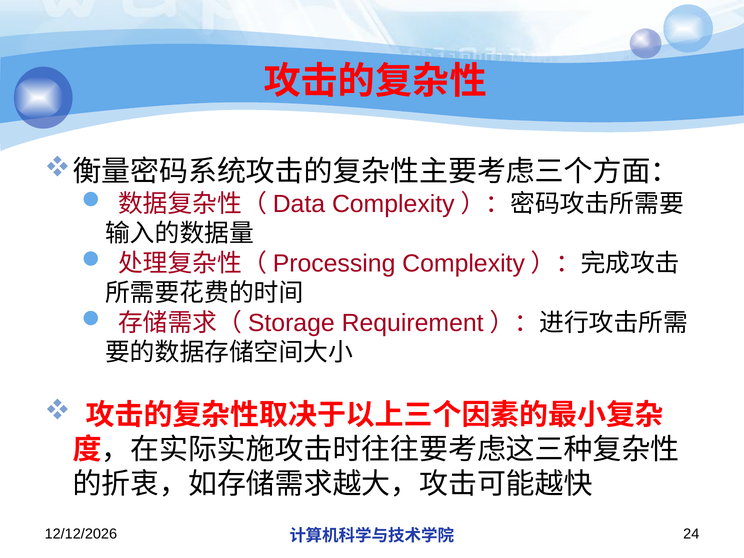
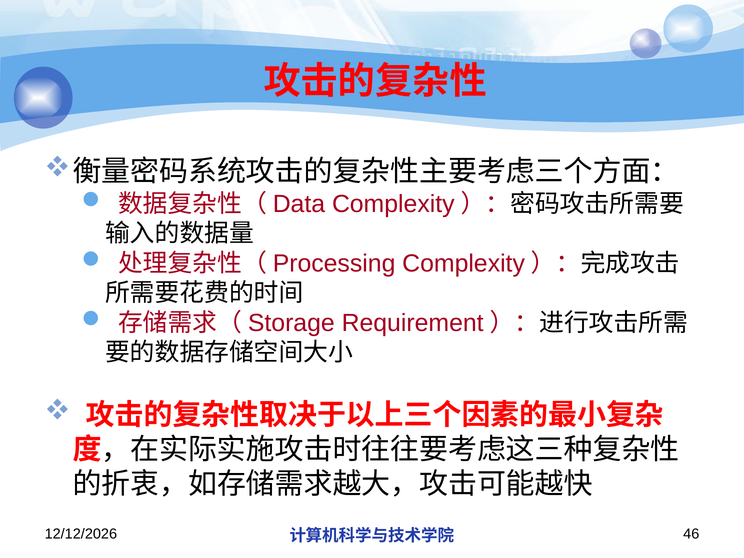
24: 24 -> 46 (691, 534)
